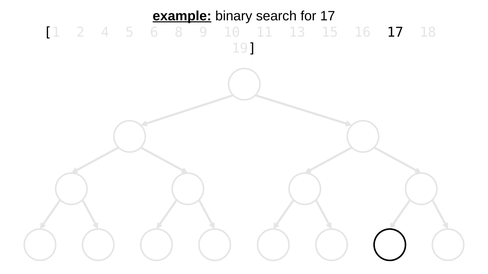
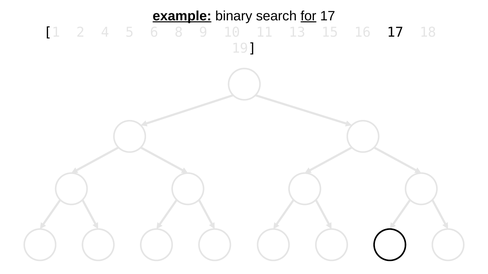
for underline: none -> present (308, 16)
